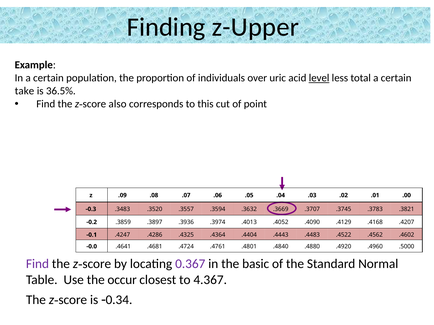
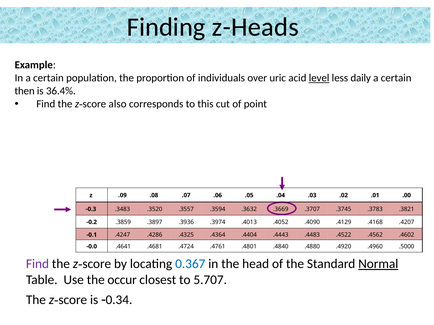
z-Upper: z-Upper -> z-Heads (255, 27)
total: total -> daily (361, 78)
take: take -> then (25, 91)
36.5%: 36.5% -> 36.4% (61, 91)
0.367 colour: purple -> blue (190, 264)
basic: basic -> head (256, 264)
Normal underline: none -> present (378, 264)
4.367: 4.367 -> 5.707 (210, 280)
